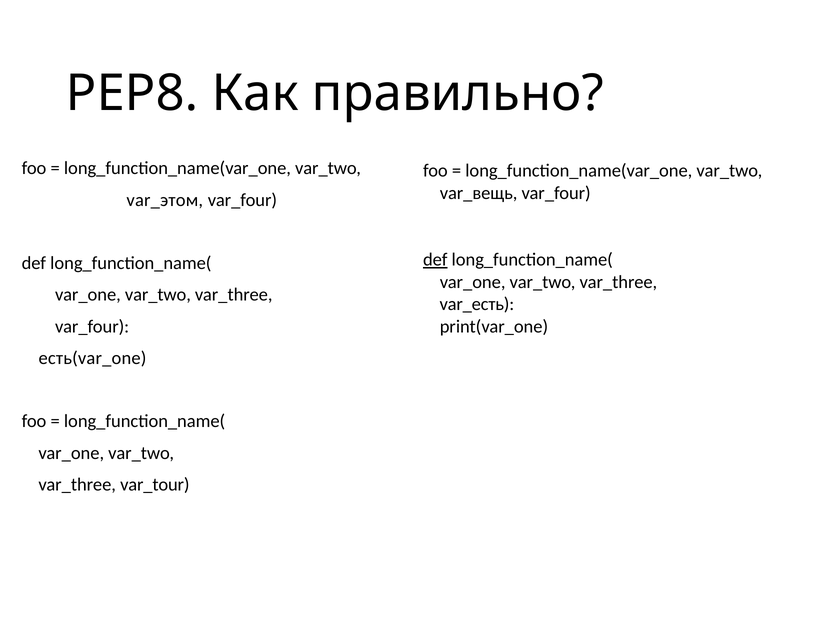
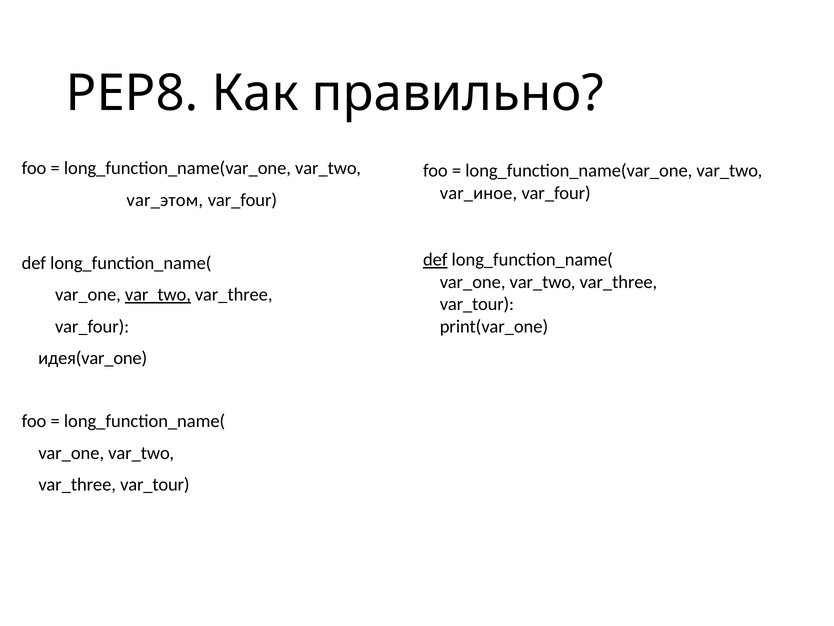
var_вещь: var_вещь -> var_иное (478, 193)
var_two underline: none -> present (158, 295)
var_есть: var_есть -> var_tour (477, 304)
есть(var_one: есть(var_one -> идея(var_one (93, 358)
